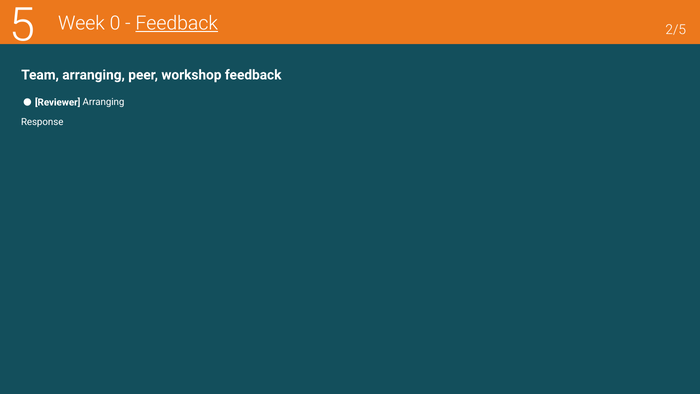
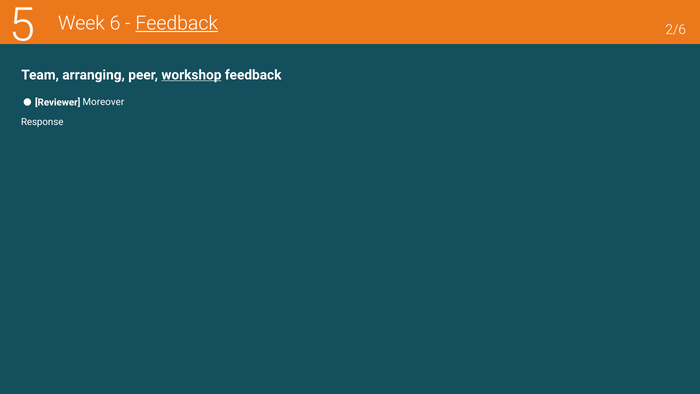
0: 0 -> 6 (115, 23)
2/5: 2/5 -> 2/6 (676, 30)
workshop underline: none -> present (191, 75)
Reviewer Arranging: Arranging -> Moreover (103, 102)
